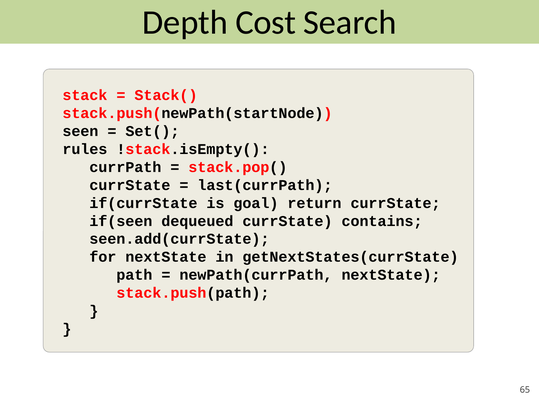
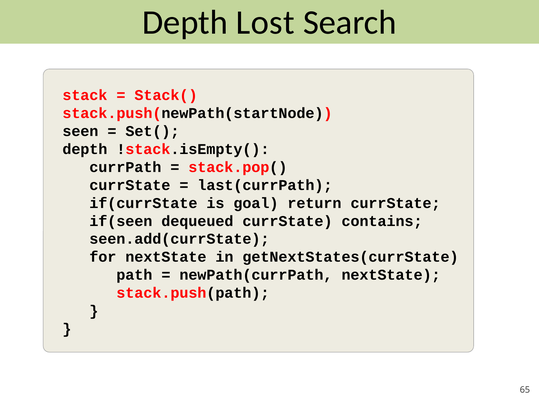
Cost: Cost -> Lost (265, 23)
rules: rules -> depth (85, 149)
